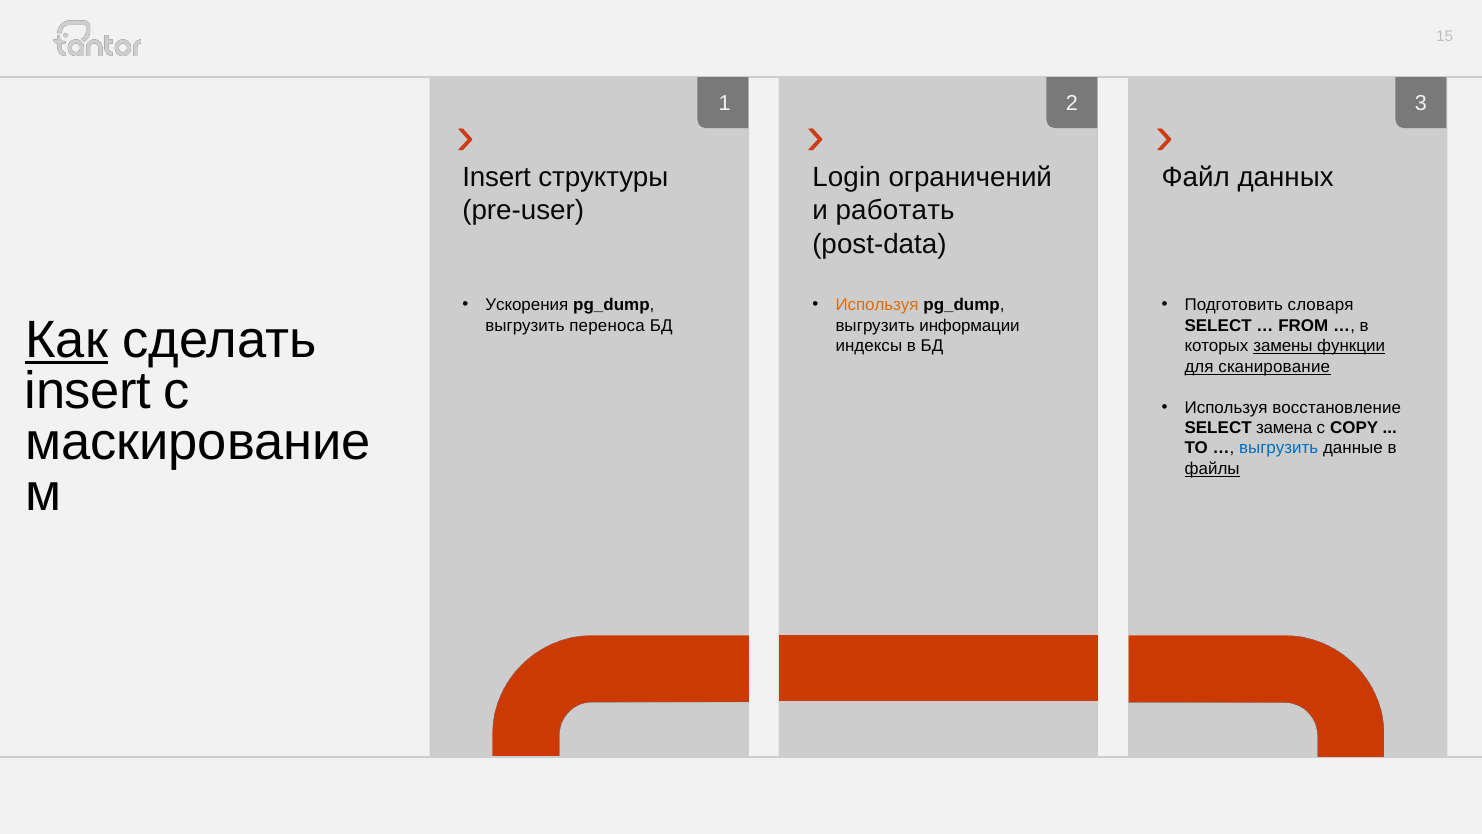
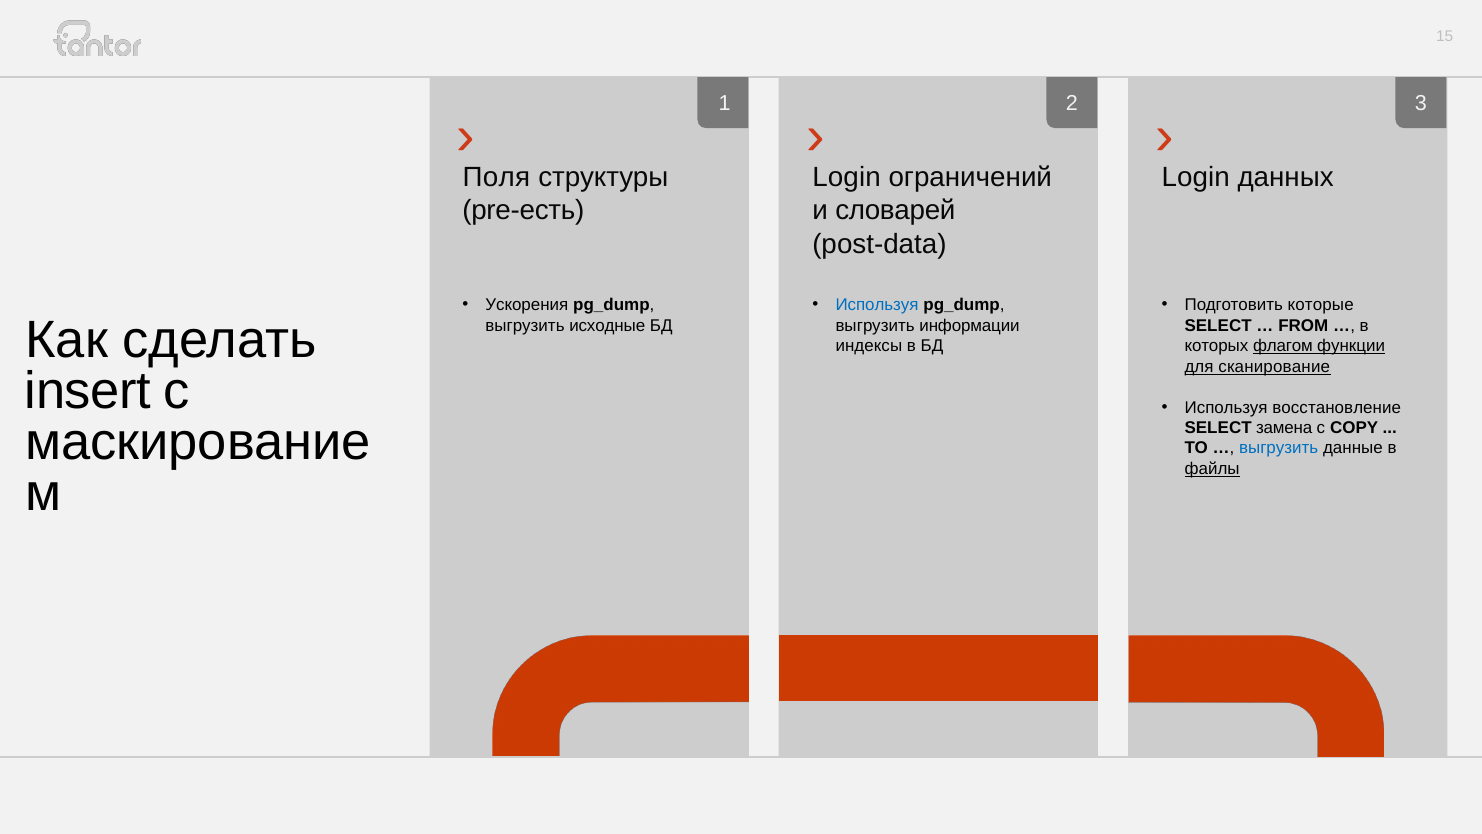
Insert: Insert -> Поля (496, 177)
Файл: Файл -> Login (1196, 177)
pre-user: pre-user -> pre-есть (523, 211)
работать: работать -> словарей (895, 211)
Используя colour: orange -> blue (877, 305)
словаря: словаря -> которые (1321, 305)
Как underline: present -> none (67, 340)
переноса: переноса -> исходные (607, 326)
замены: замены -> флагом (1283, 346)
